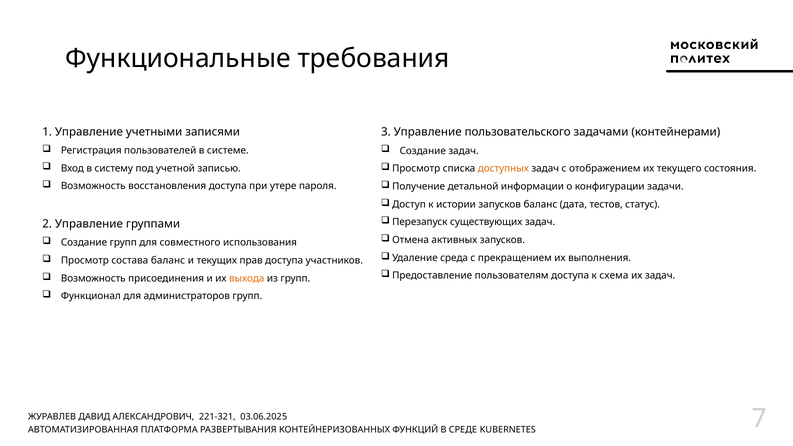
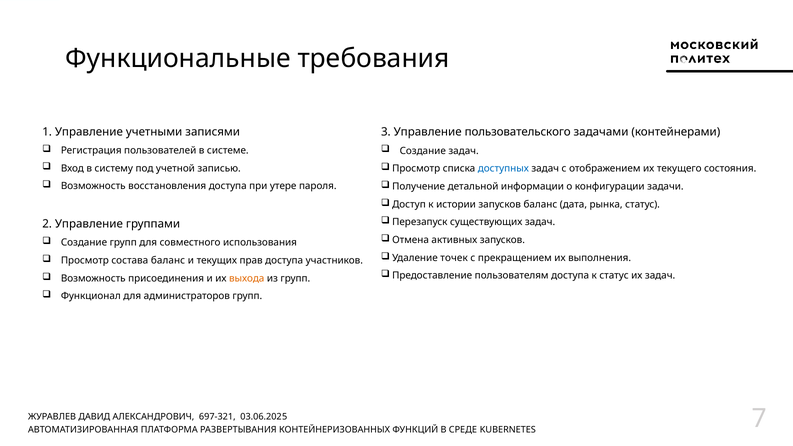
доступных colour: orange -> blue (503, 169)
тестов: тестов -> рынка (606, 204)
среда: среда -> точек (454, 258)
к схема: схема -> статус (614, 276)
221-321: 221-321 -> 697-321 (217, 417)
